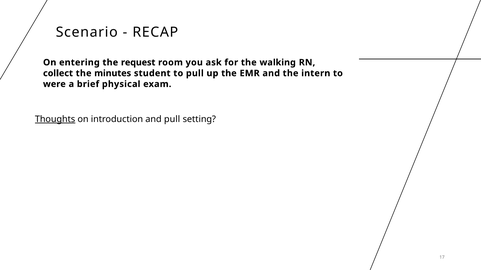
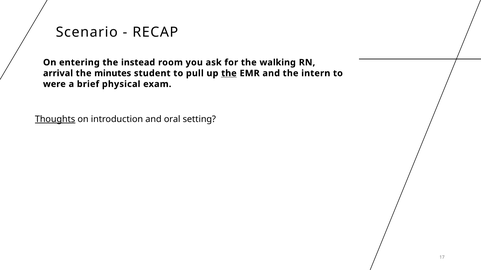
request: request -> instead (138, 63)
collect: collect -> arrival (58, 73)
the underline: none -> present (229, 73)
and pull: pull -> oral (172, 119)
